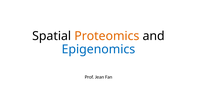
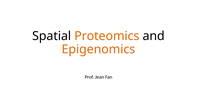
Epigenomics colour: blue -> orange (98, 49)
